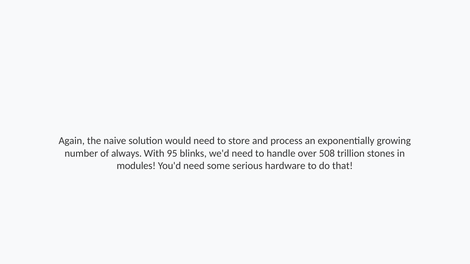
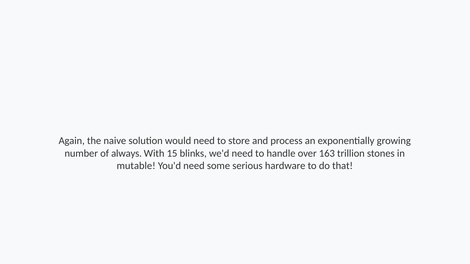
95: 95 -> 15 (172, 153)
508: 508 -> 163 (327, 153)
modules: modules -> mutable (136, 166)
